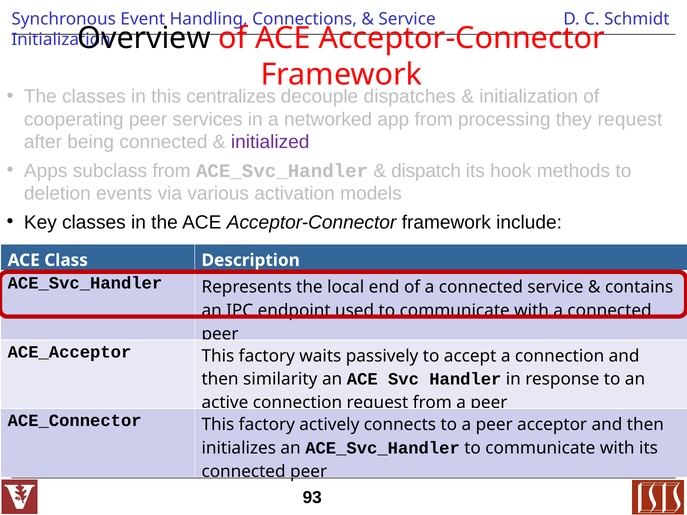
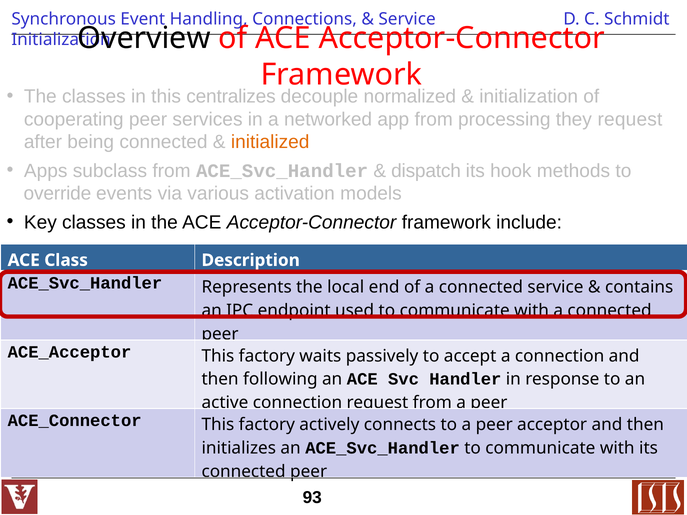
dispatches: dispatches -> normalized (410, 96)
initialized colour: purple -> orange (270, 142)
deletion: deletion -> override (57, 194)
similarity: similarity -> following (280, 380)
